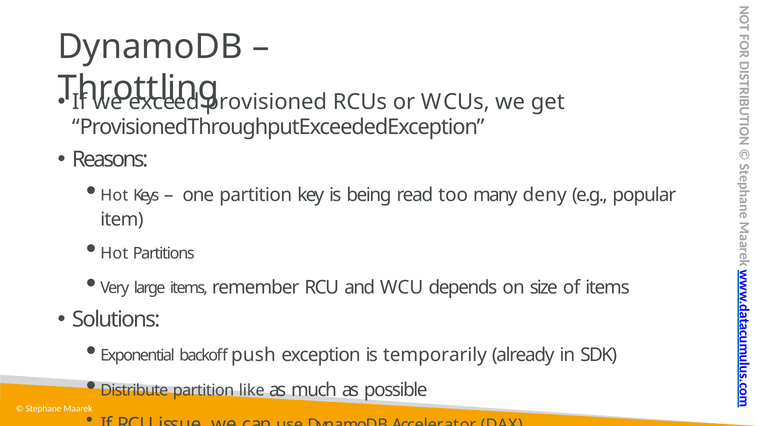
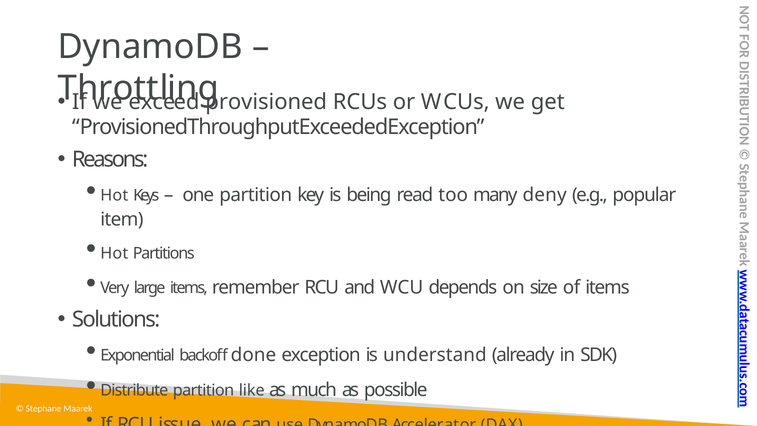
push: push -> done (253, 355)
temporarily: temporarily -> understand (435, 355)
